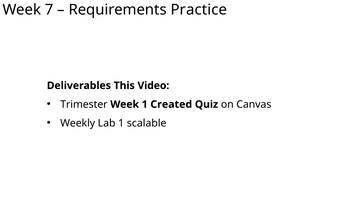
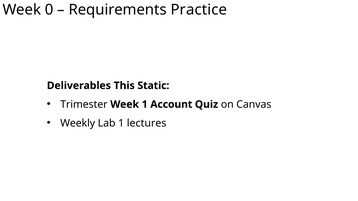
7: 7 -> 0 (49, 10)
Video: Video -> Static (153, 86)
Created: Created -> Account (171, 105)
scalable: scalable -> lectures (147, 123)
